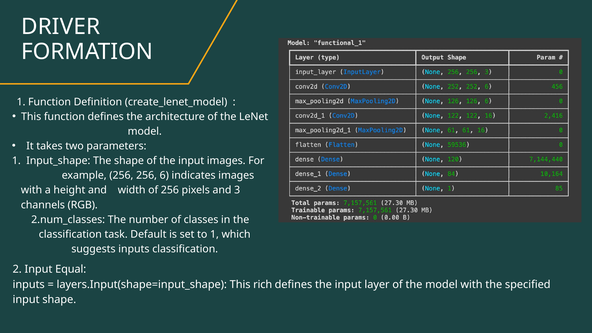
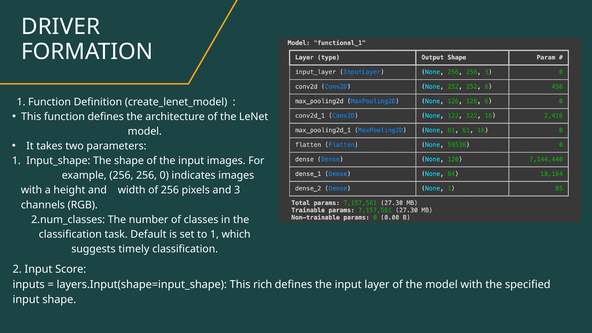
6: 6 -> 0 (164, 175)
suggests inputs: inputs -> timely (134, 249)
Equal: Equal -> Score (71, 269)
